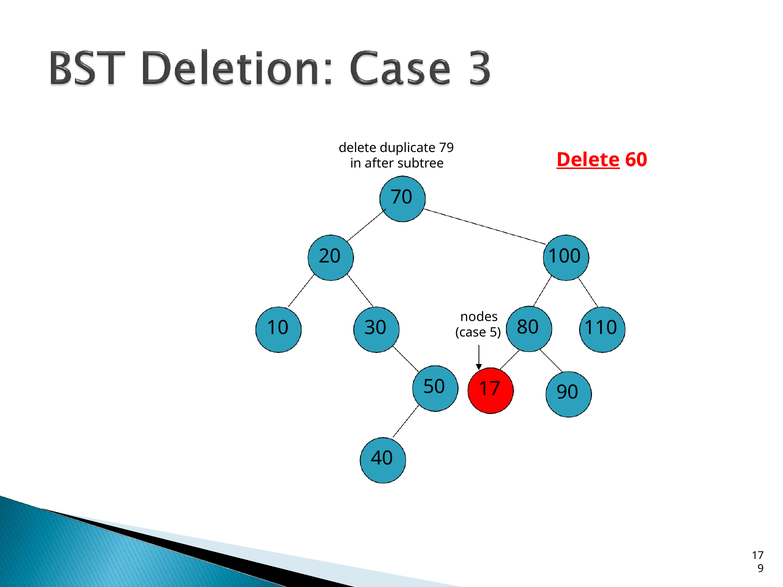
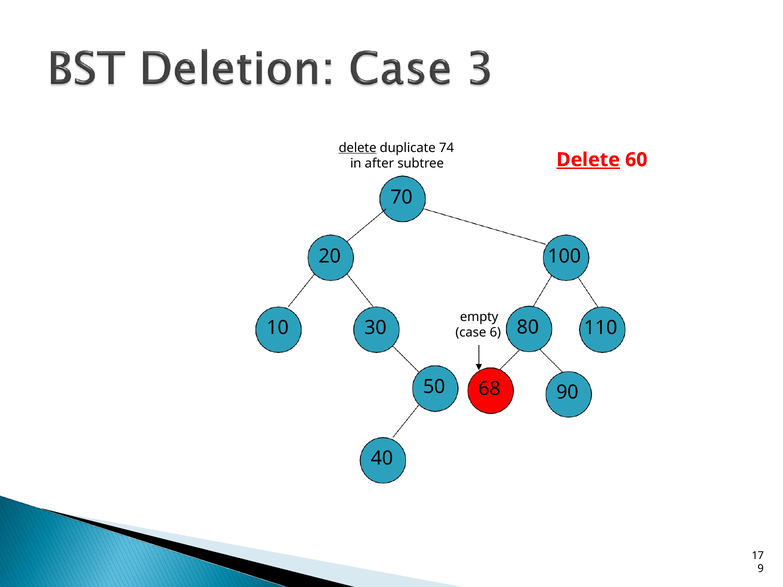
delete underline: none -> present (358, 148)
79: 79 -> 74 (447, 148)
nodes: nodes -> empty (479, 317)
5: 5 -> 6 (495, 333)
50 17: 17 -> 68 (490, 389)
